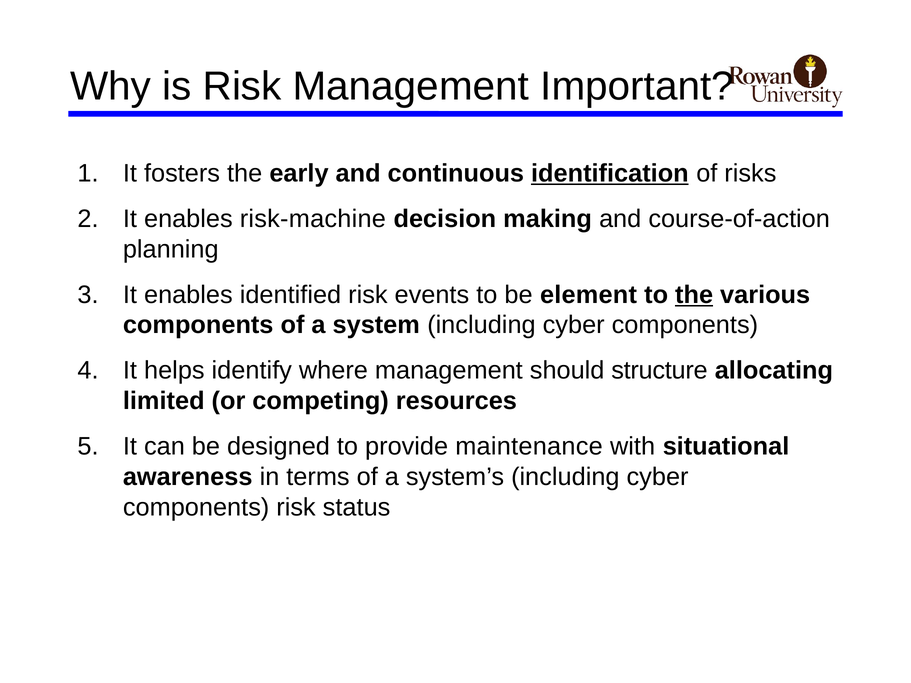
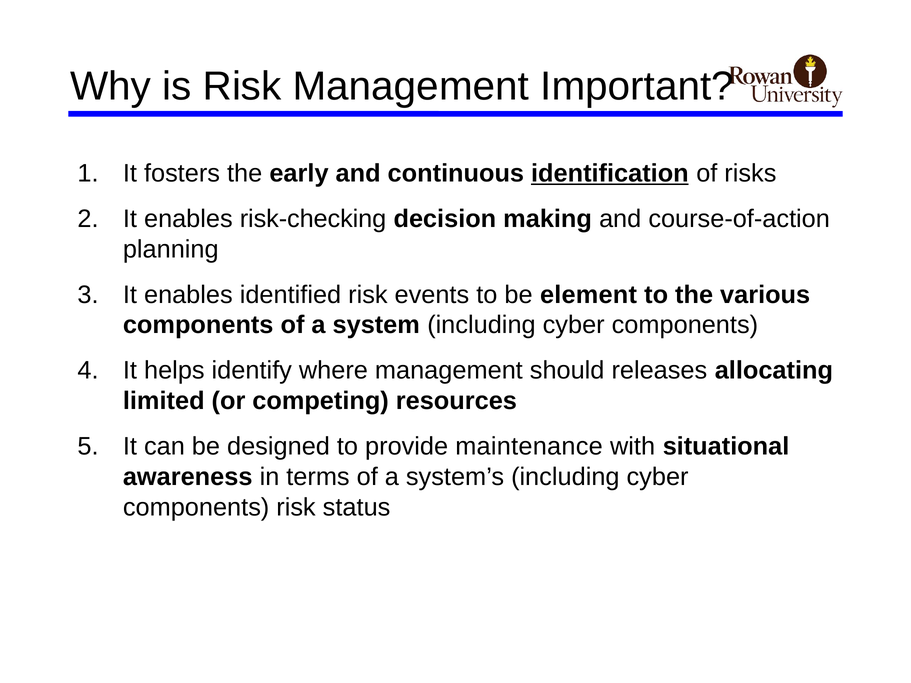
risk-machine: risk-machine -> risk-checking (313, 219)
the underline: present -> none (694, 295)
structure: structure -> releases (659, 371)
